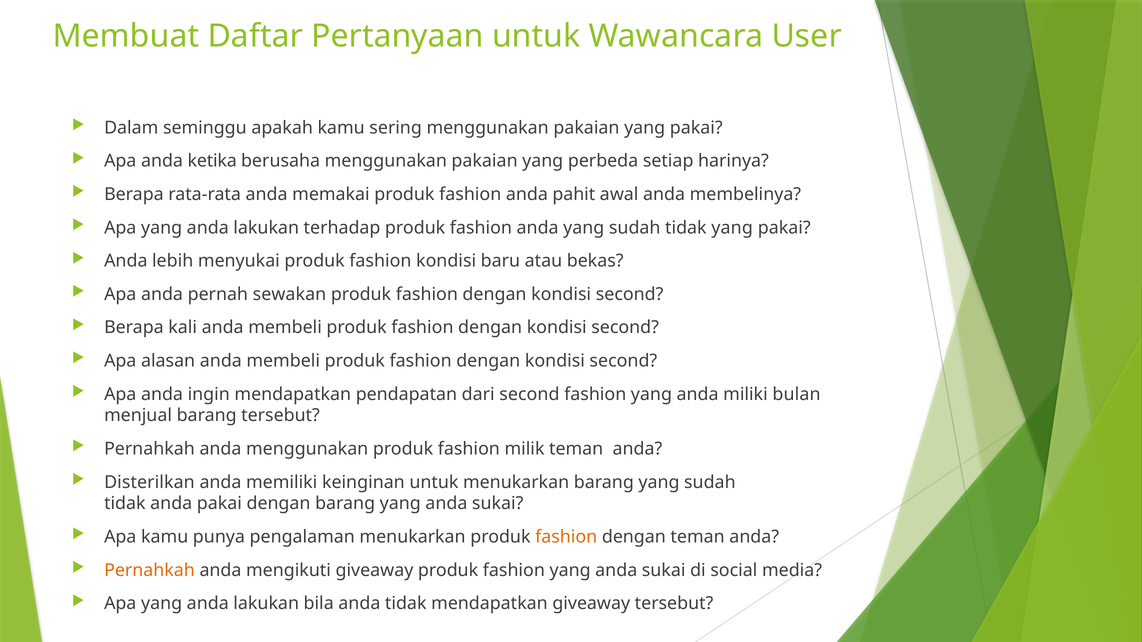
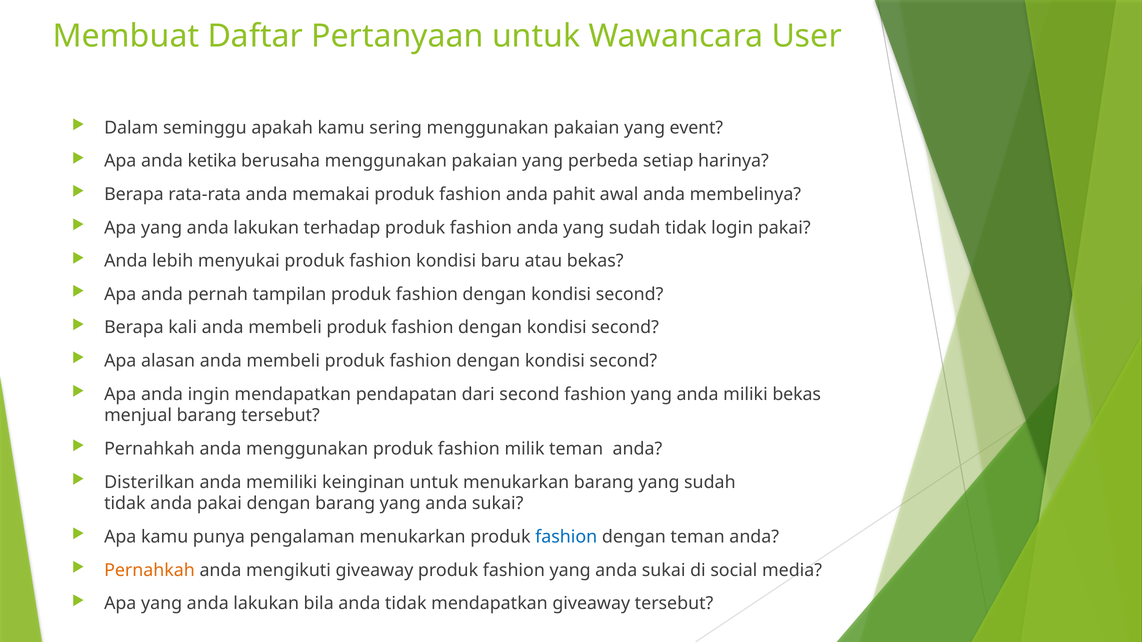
pakaian yang pakai: pakai -> event (696, 128)
tidak yang: yang -> login (732, 228)
sewakan: sewakan -> tampilan (290, 294)
miliki bulan: bulan -> bekas (797, 394)
fashion colour: orange -> blue (566, 537)
